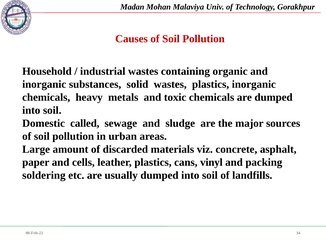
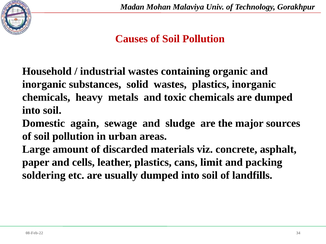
called: called -> again (85, 124)
vinyl: vinyl -> limit (211, 163)
